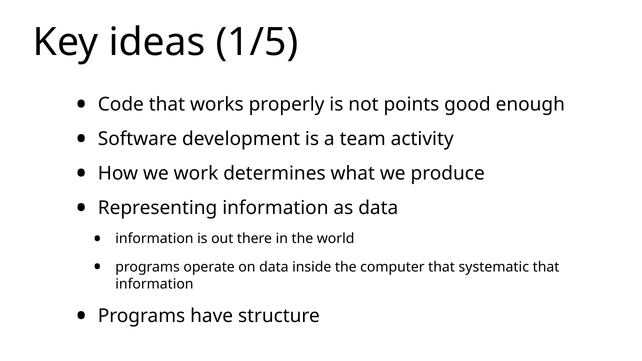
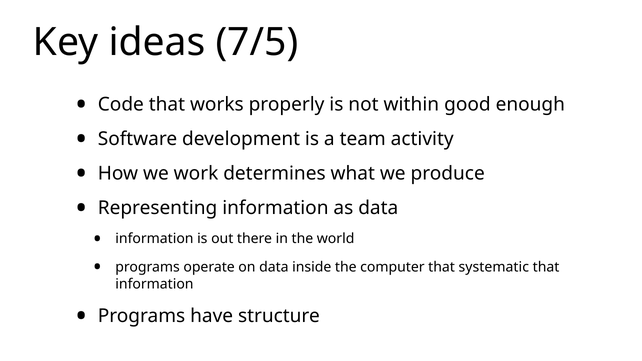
1/5: 1/5 -> 7/5 (257, 42)
points: points -> within (411, 105)
